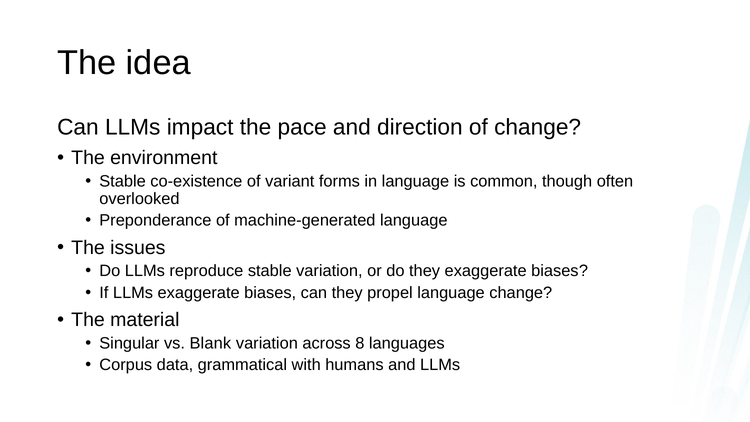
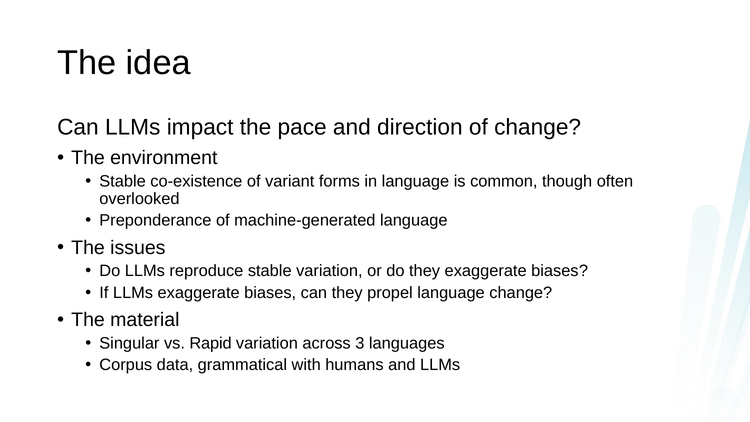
Blank: Blank -> Rapid (211, 343)
8: 8 -> 3 (360, 343)
